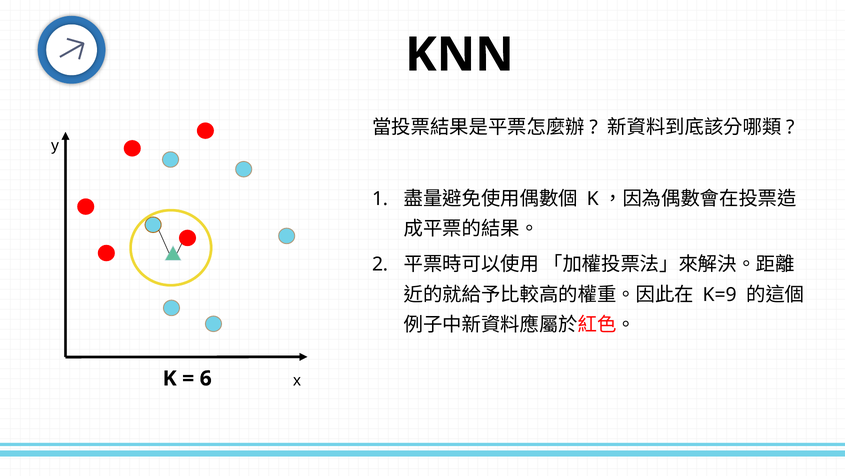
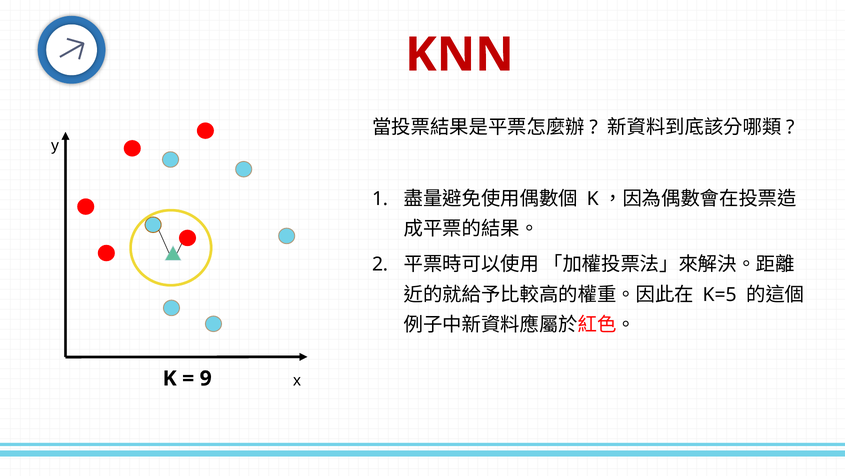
KNN colour: black -> red (459, 55)
K=9: K=9 -> K=5 (720, 294)
6: 6 -> 9 (206, 378)
